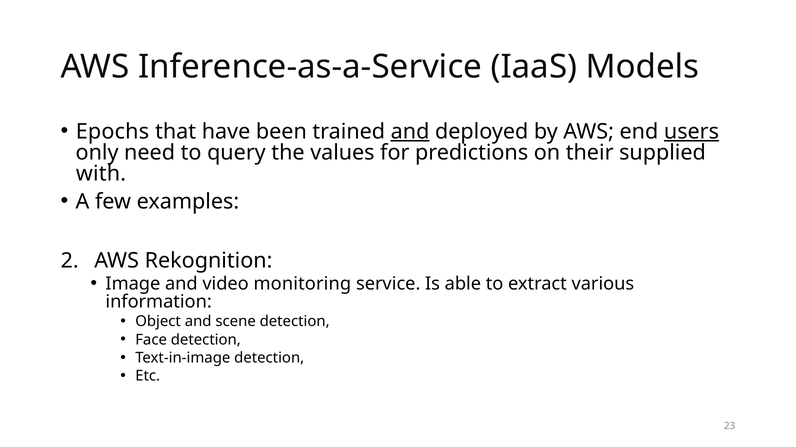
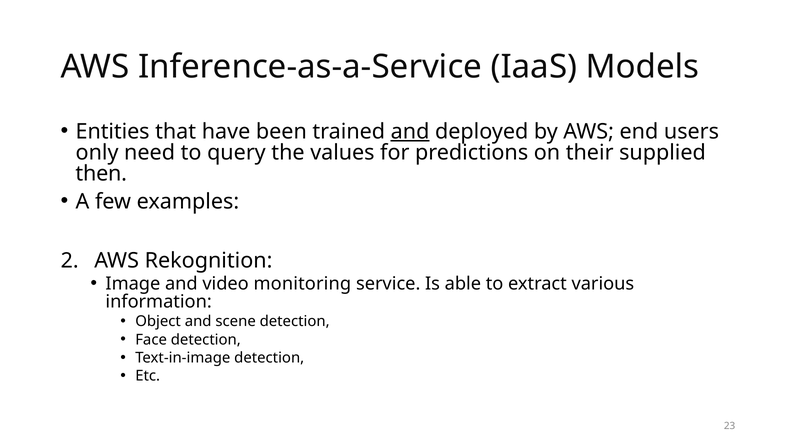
Epochs: Epochs -> Entities (113, 132)
users underline: present -> none (691, 132)
with: with -> then (101, 174)
